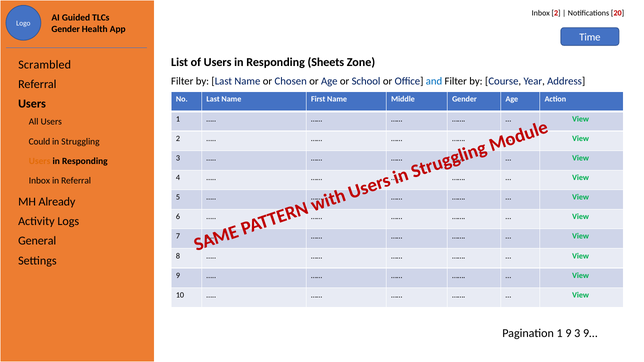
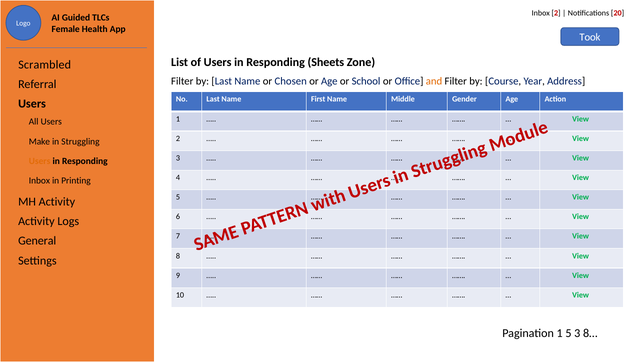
Gender: Gender -> Female (66, 29)
Time: Time -> Took (590, 37)
and colour: blue -> orange (434, 81)
Could: Could -> Make (39, 142)
in Referral: Referral -> Printing (76, 181)
MH Already: Already -> Activity (57, 202)
1 9: 9 -> 5 (568, 334)
9…: 9… -> 8… (590, 334)
